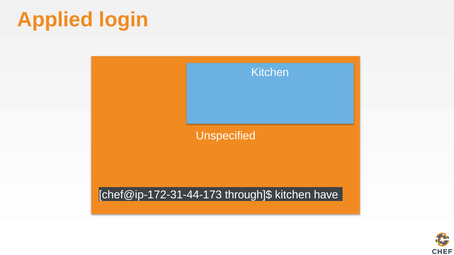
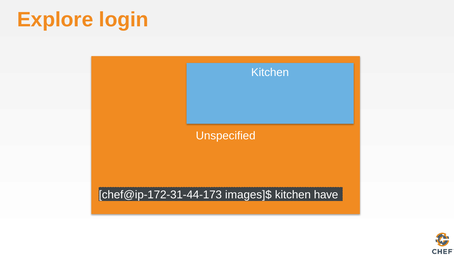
Applied: Applied -> Explore (55, 20)
through]$: through]$ -> images]$ (248, 195)
